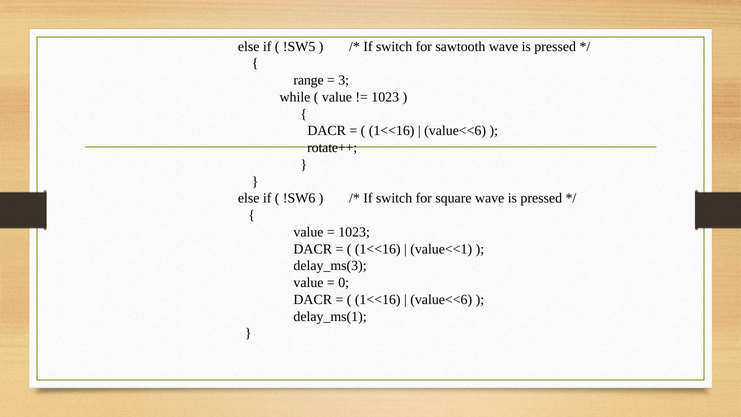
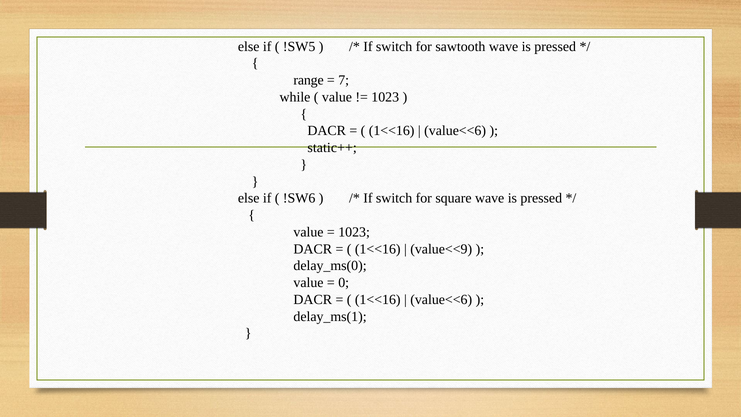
3: 3 -> 7 (344, 80)
rotate++: rotate++ -> static++ (332, 148)
value<<1: value<<1 -> value<<9 (441, 249)
delay_ms(3: delay_ms(3 -> delay_ms(0 (330, 266)
